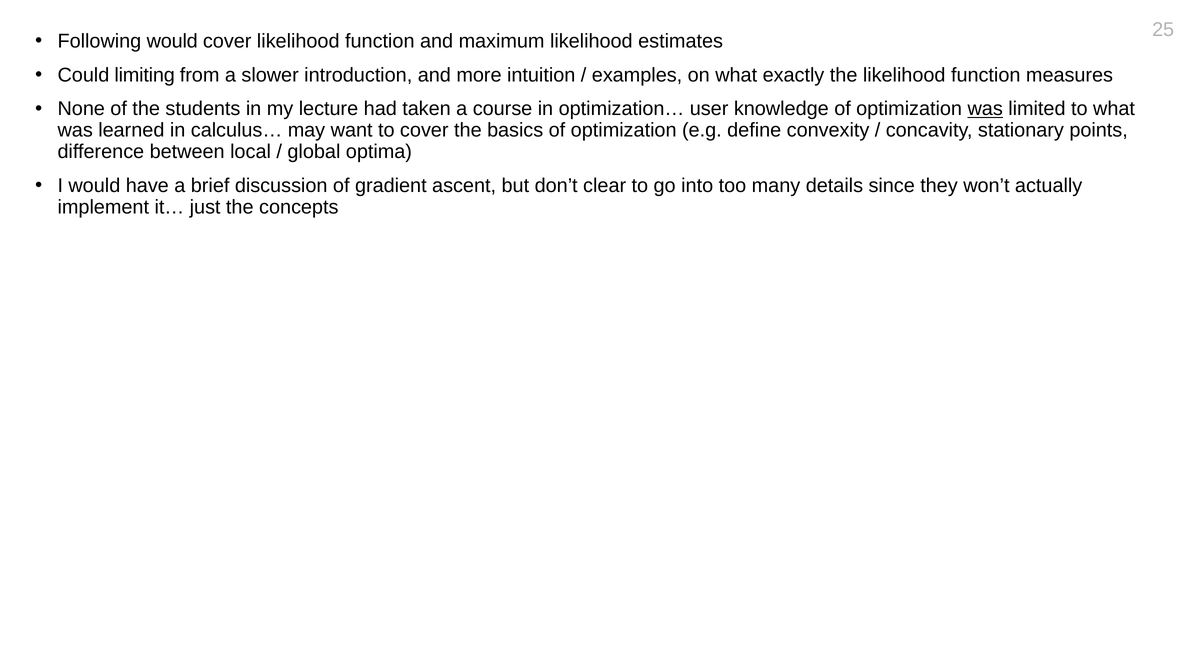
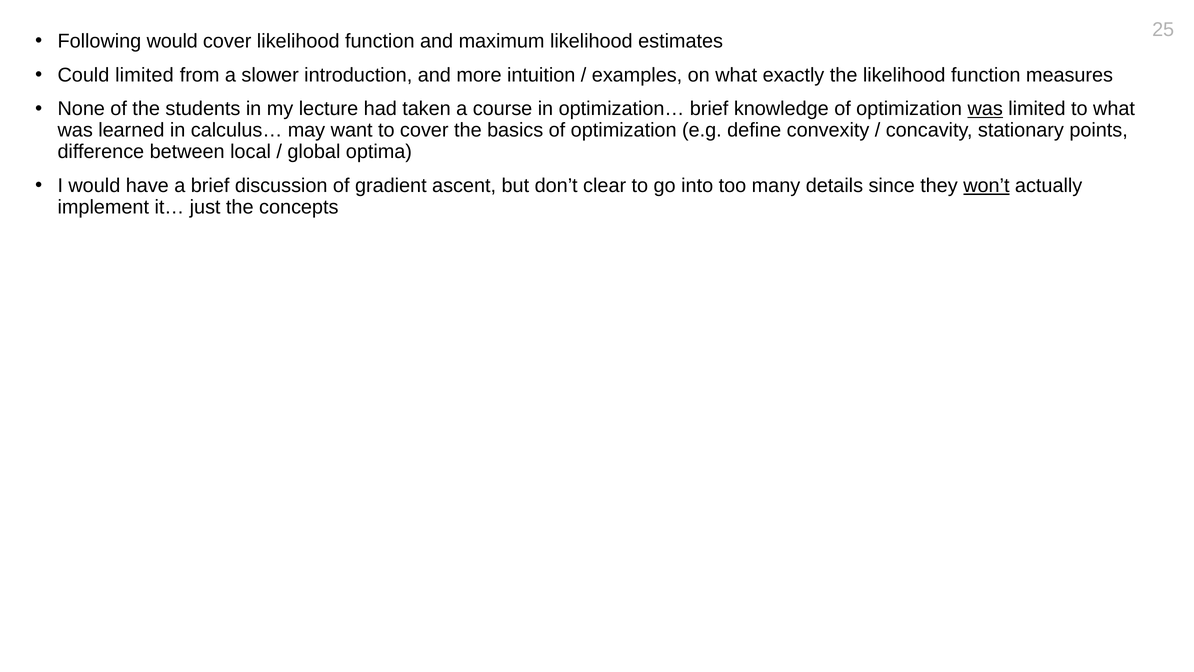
Could limiting: limiting -> limited (144, 75)
optimization… user: user -> brief (709, 109)
won’t underline: none -> present (986, 186)
